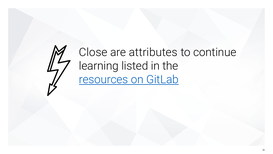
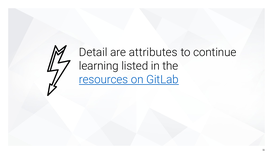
Close: Close -> Detail (93, 52)
